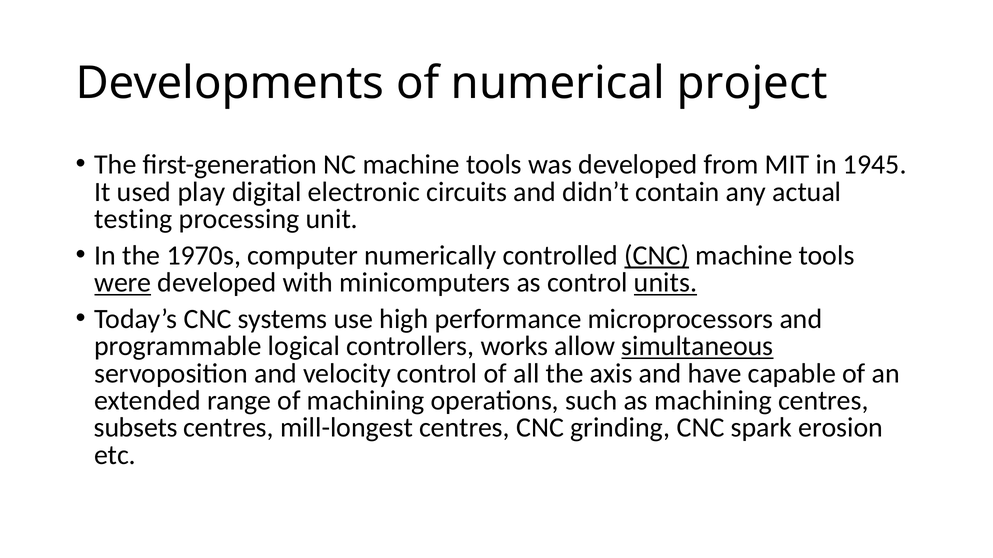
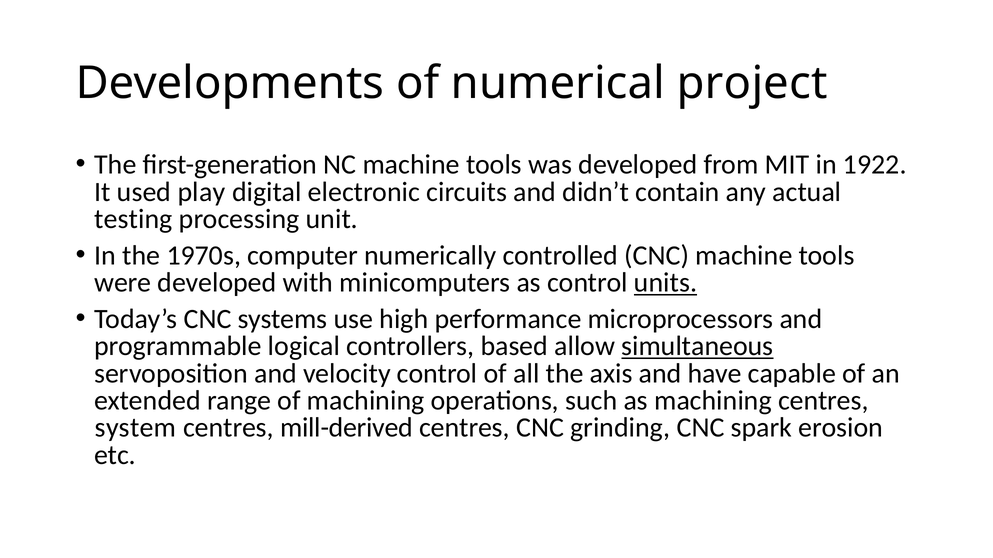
1945: 1945 -> 1922 (875, 165)
CNC underline: present -> none (657, 256)
were underline: present -> none (123, 283)
works: works -> based (514, 347)
subsets: subsets -> system (136, 428)
mill-longest: mill-longest -> mill-derived (347, 428)
